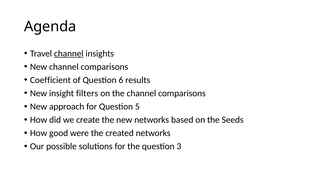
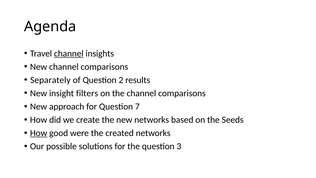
Coefficient: Coefficient -> Separately (50, 80)
6: 6 -> 2 (121, 80)
5: 5 -> 7 (137, 106)
How underline: none -> present (39, 133)
